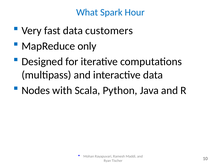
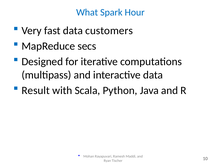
only: only -> secs (87, 46)
Nodes: Nodes -> Result (36, 90)
